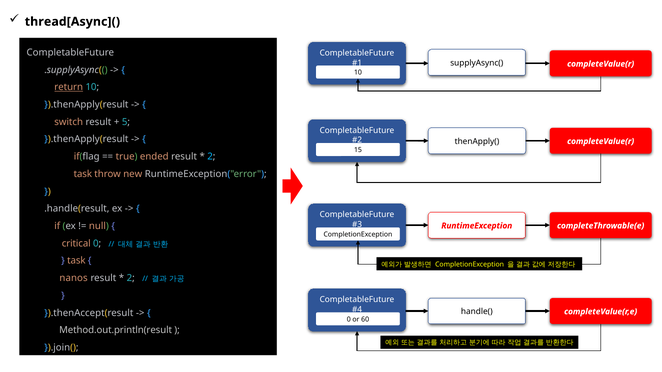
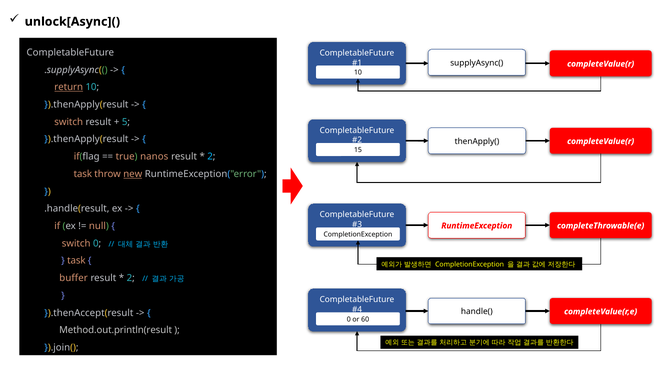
thread[Async](: thread[Async]( -> unlock[Async]( (72, 22)
ended: ended -> nanos (154, 157)
new underline: none -> present (133, 174)
critical: critical -> switch (76, 244)
nanos: nanos -> buffer (74, 278)
